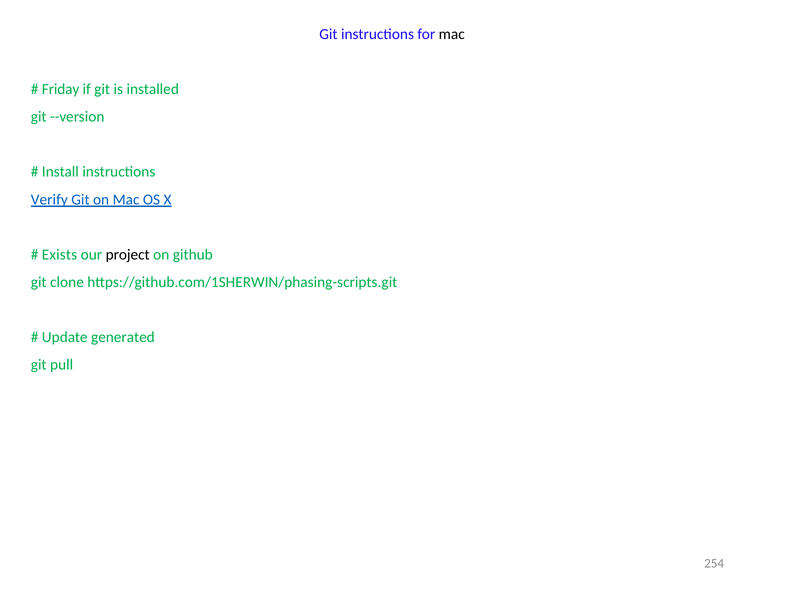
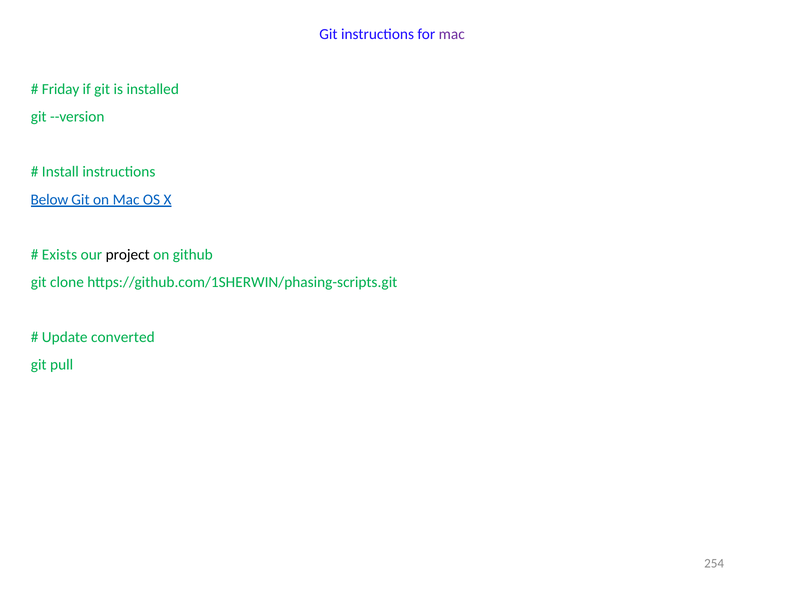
mac colour: black -> purple (452, 34)
Verify: Verify -> Below (49, 199)
generated: generated -> converted (123, 337)
